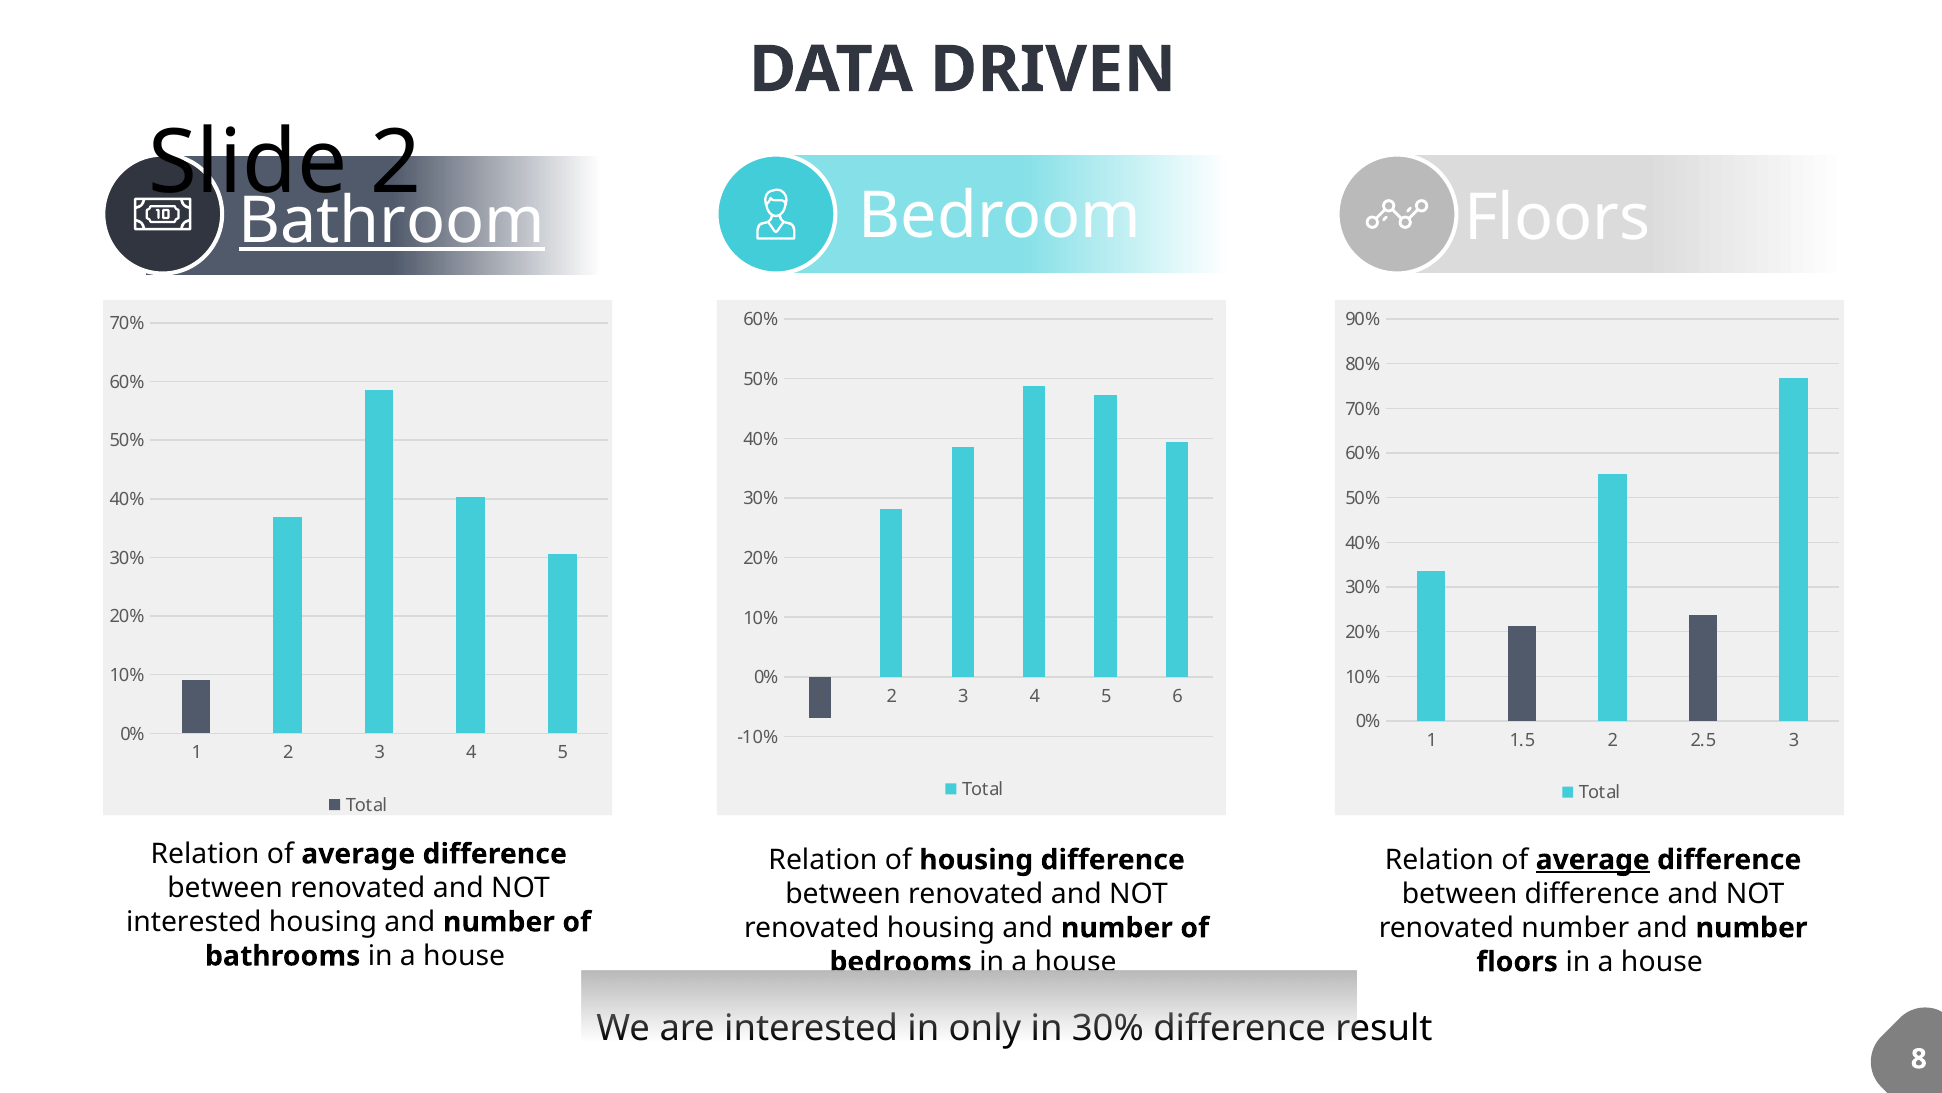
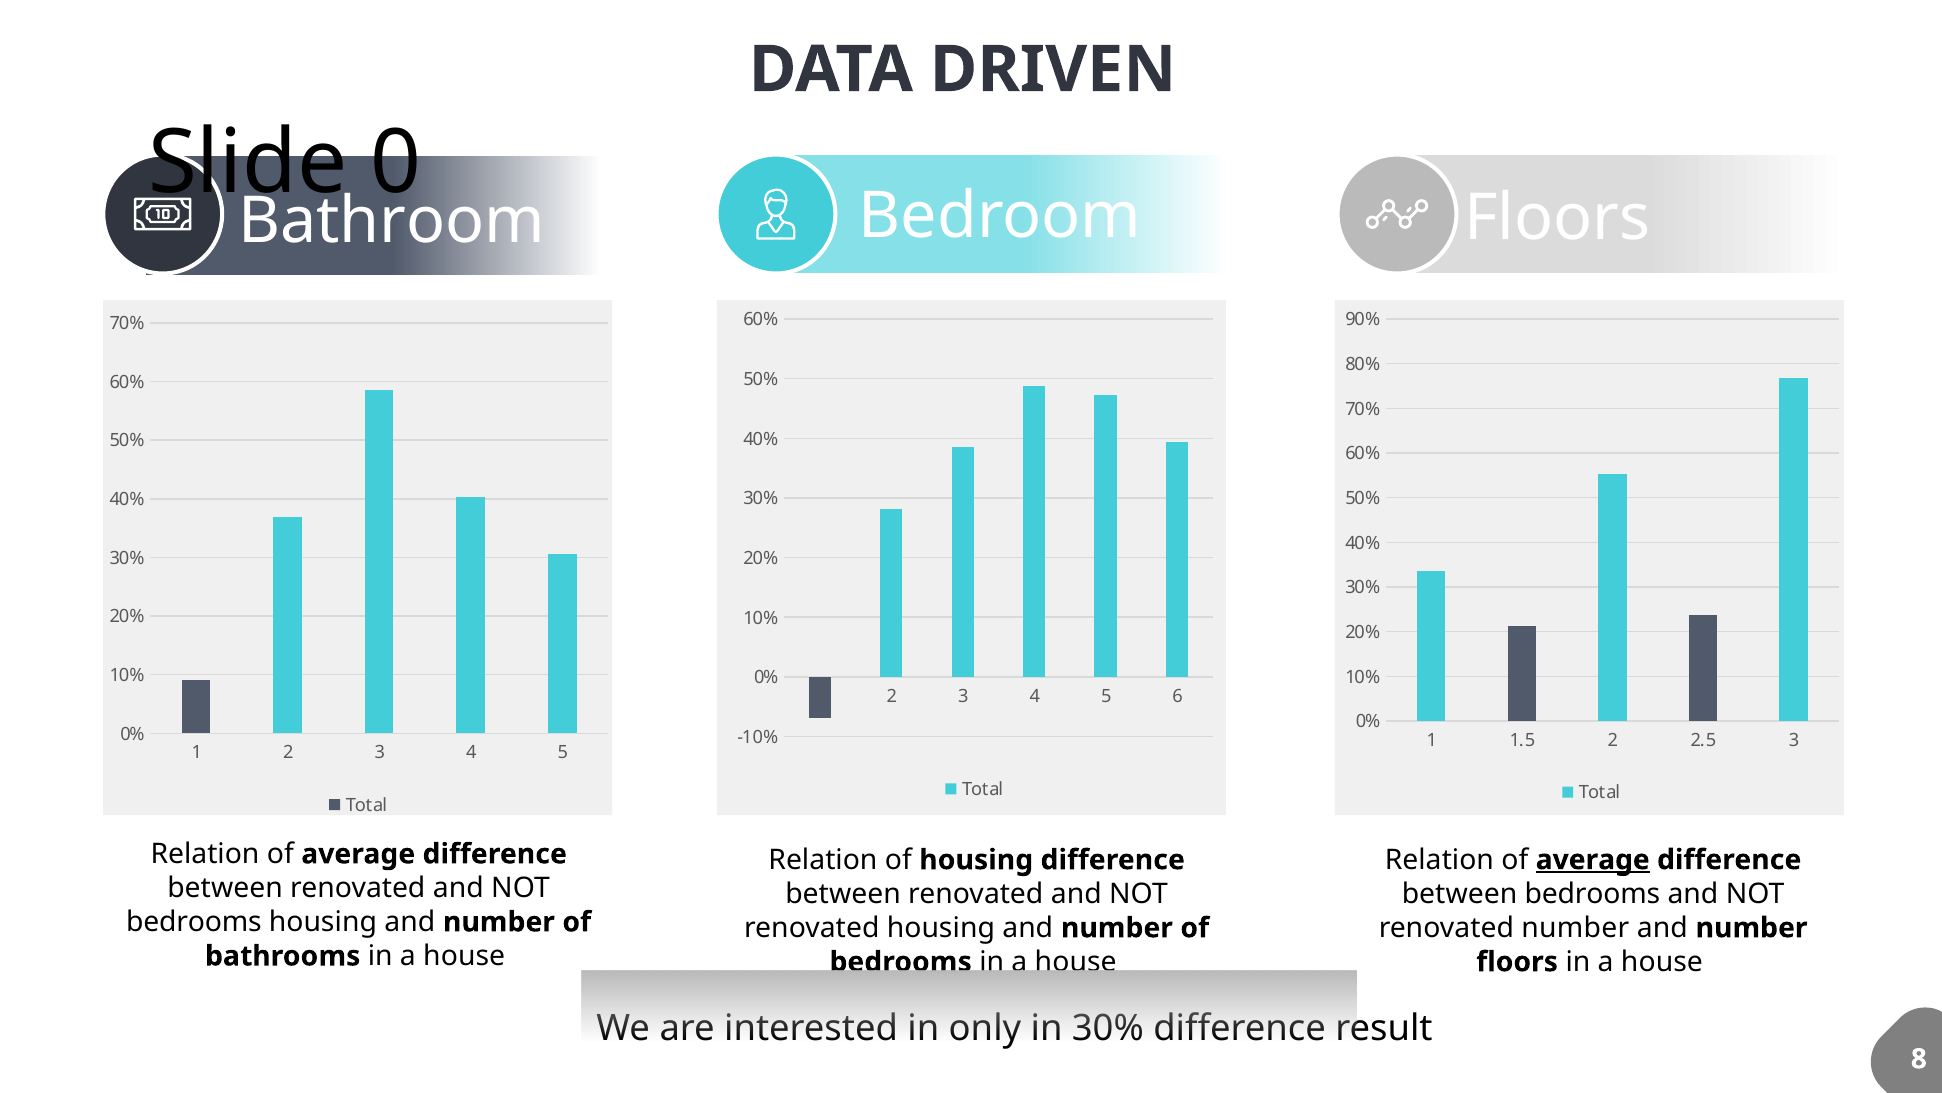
Slide 2: 2 -> 0 (396, 163)
Bathroom underline: present -> none (392, 221)
between difference: difference -> bedrooms (1592, 893)
interested: interested -> bedrooms (194, 922)
